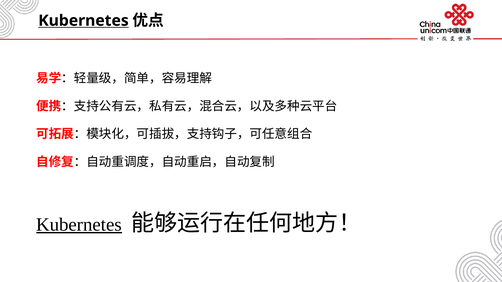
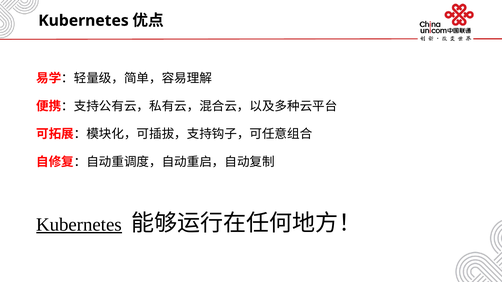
Kubernetes underline: present -> none (84, 21)
